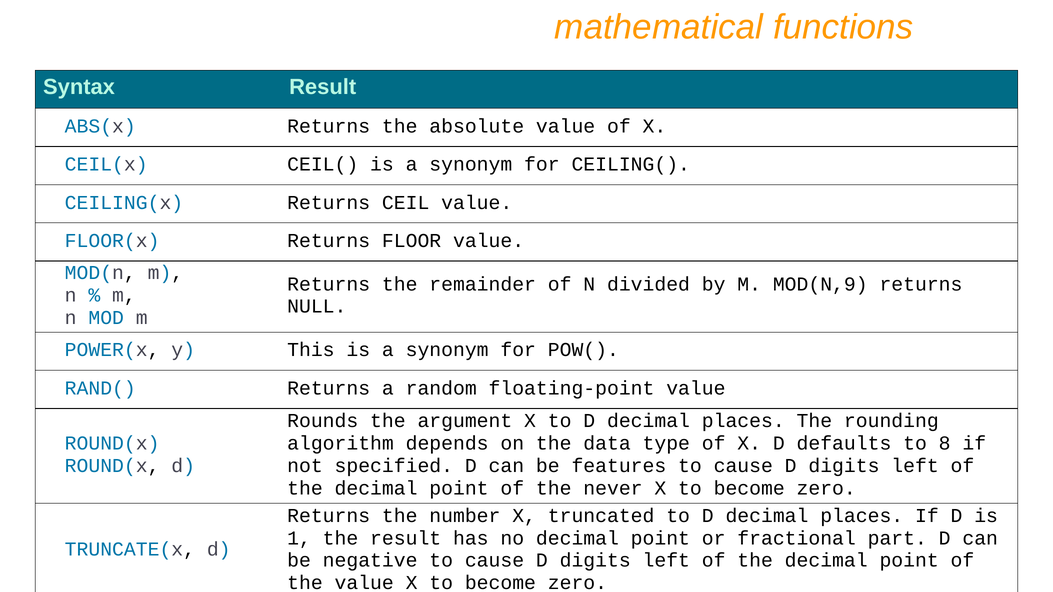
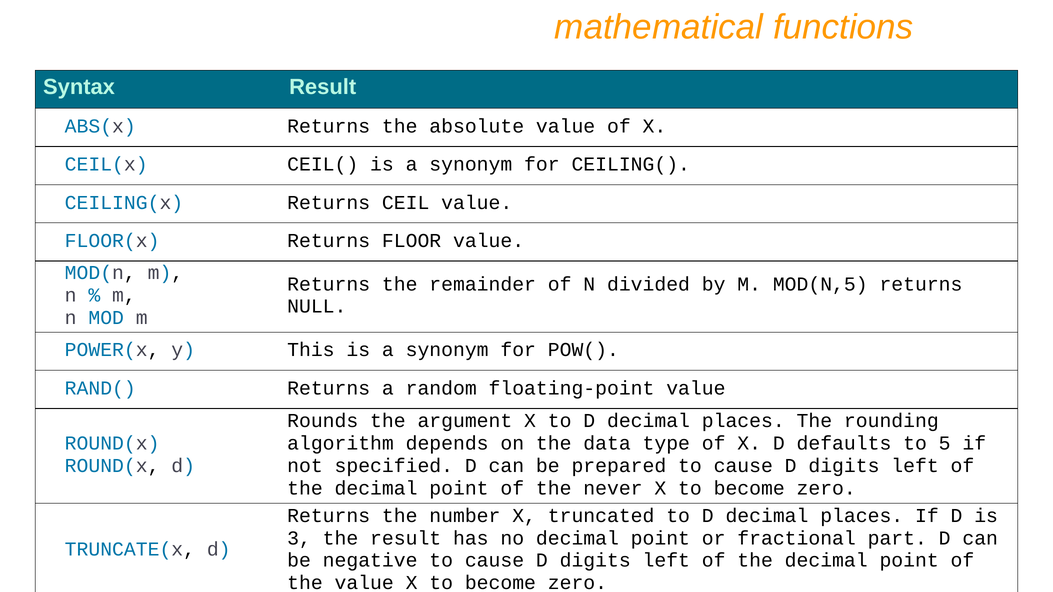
MOD(N,9: MOD(N,9 -> MOD(N,5 (820, 284)
8: 8 -> 5 (945, 444)
features: features -> prepared (619, 466)
1: 1 -> 3 (299, 538)
